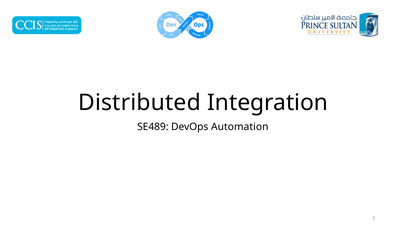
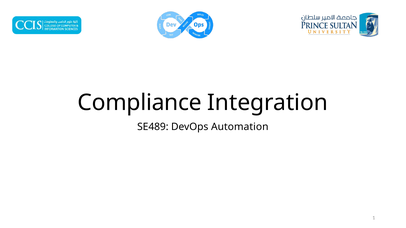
Distributed: Distributed -> Compliance (140, 103)
